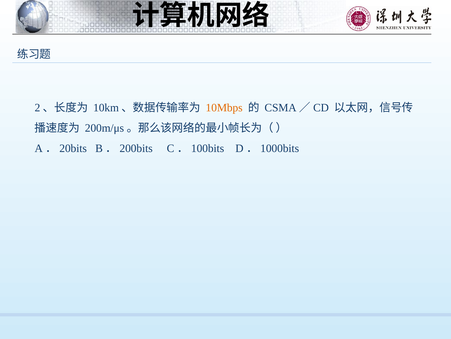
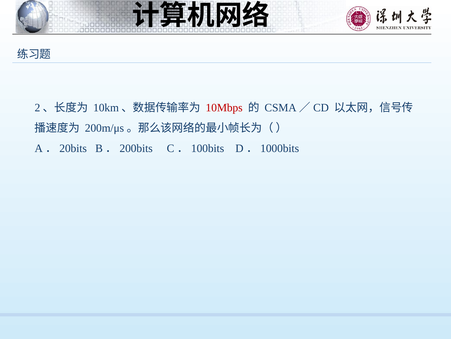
10Mbps colour: orange -> red (224, 108)
